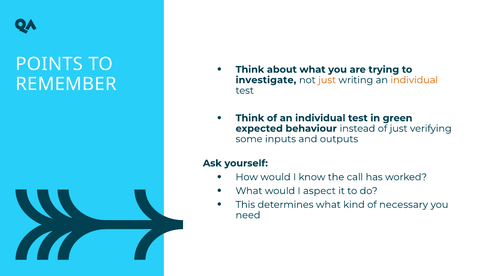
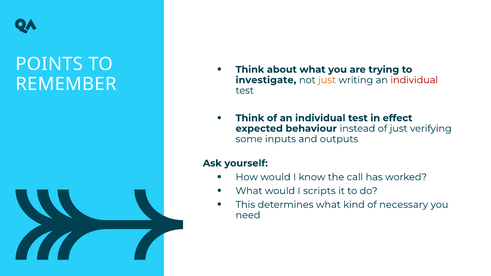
individual colour: orange -> red (414, 80)
green: green -> effect (398, 118)
aspect: aspect -> scripts (319, 191)
